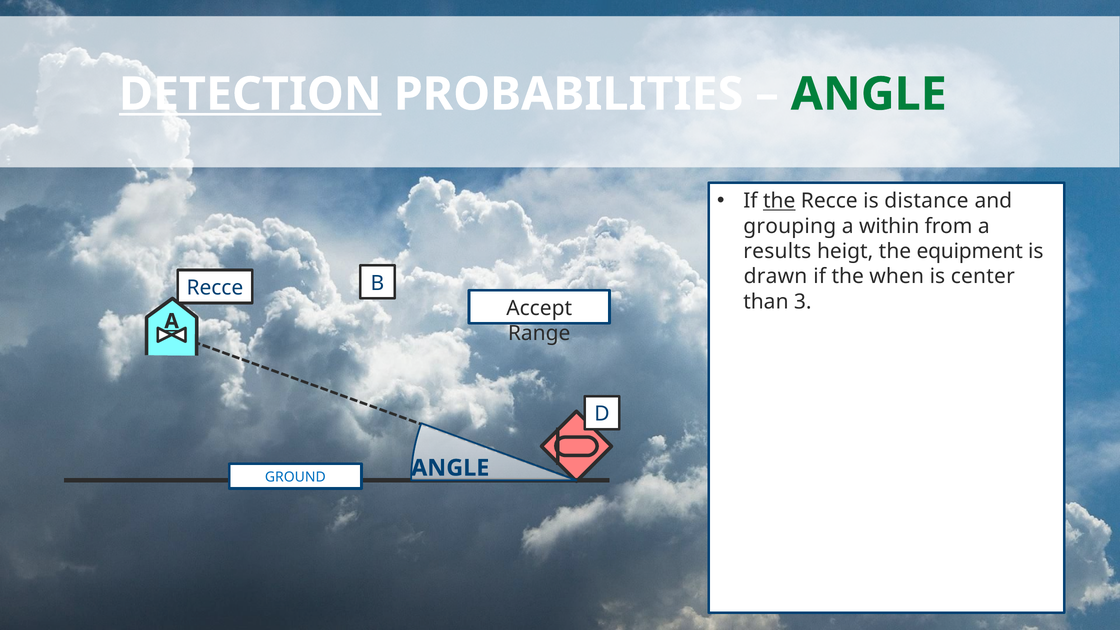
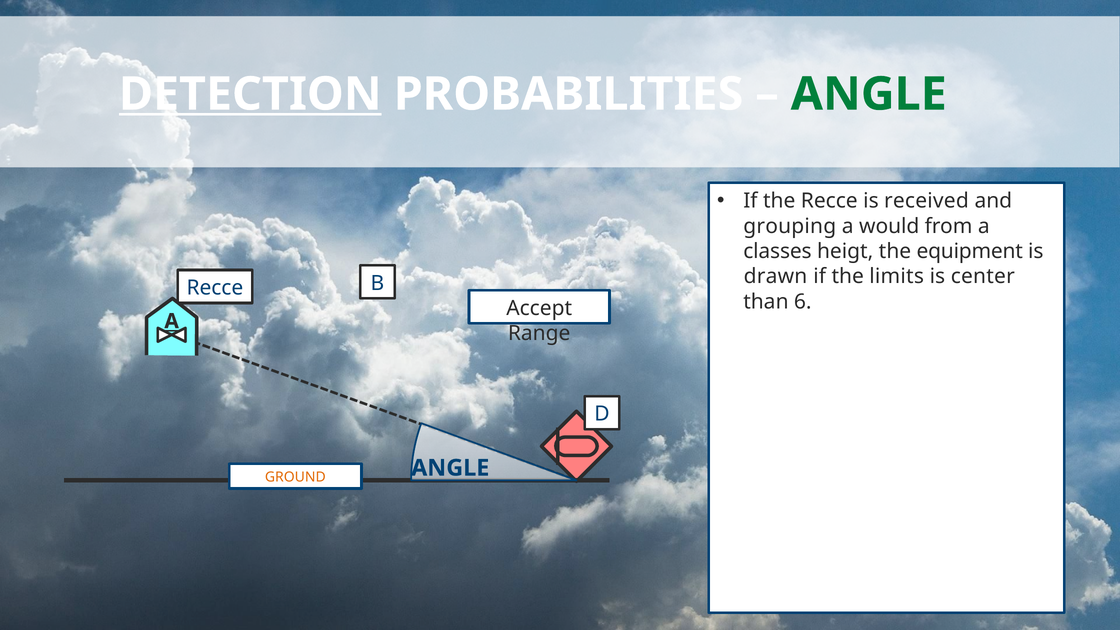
the underline: present -> none (779, 201)
distance: distance -> received (926, 201)
within: within -> would (889, 226)
results: results -> classes (777, 251)
when: when -> limits (897, 276)
3: 3 -> 6 (803, 302)
GROUND colour: blue -> orange (295, 477)
